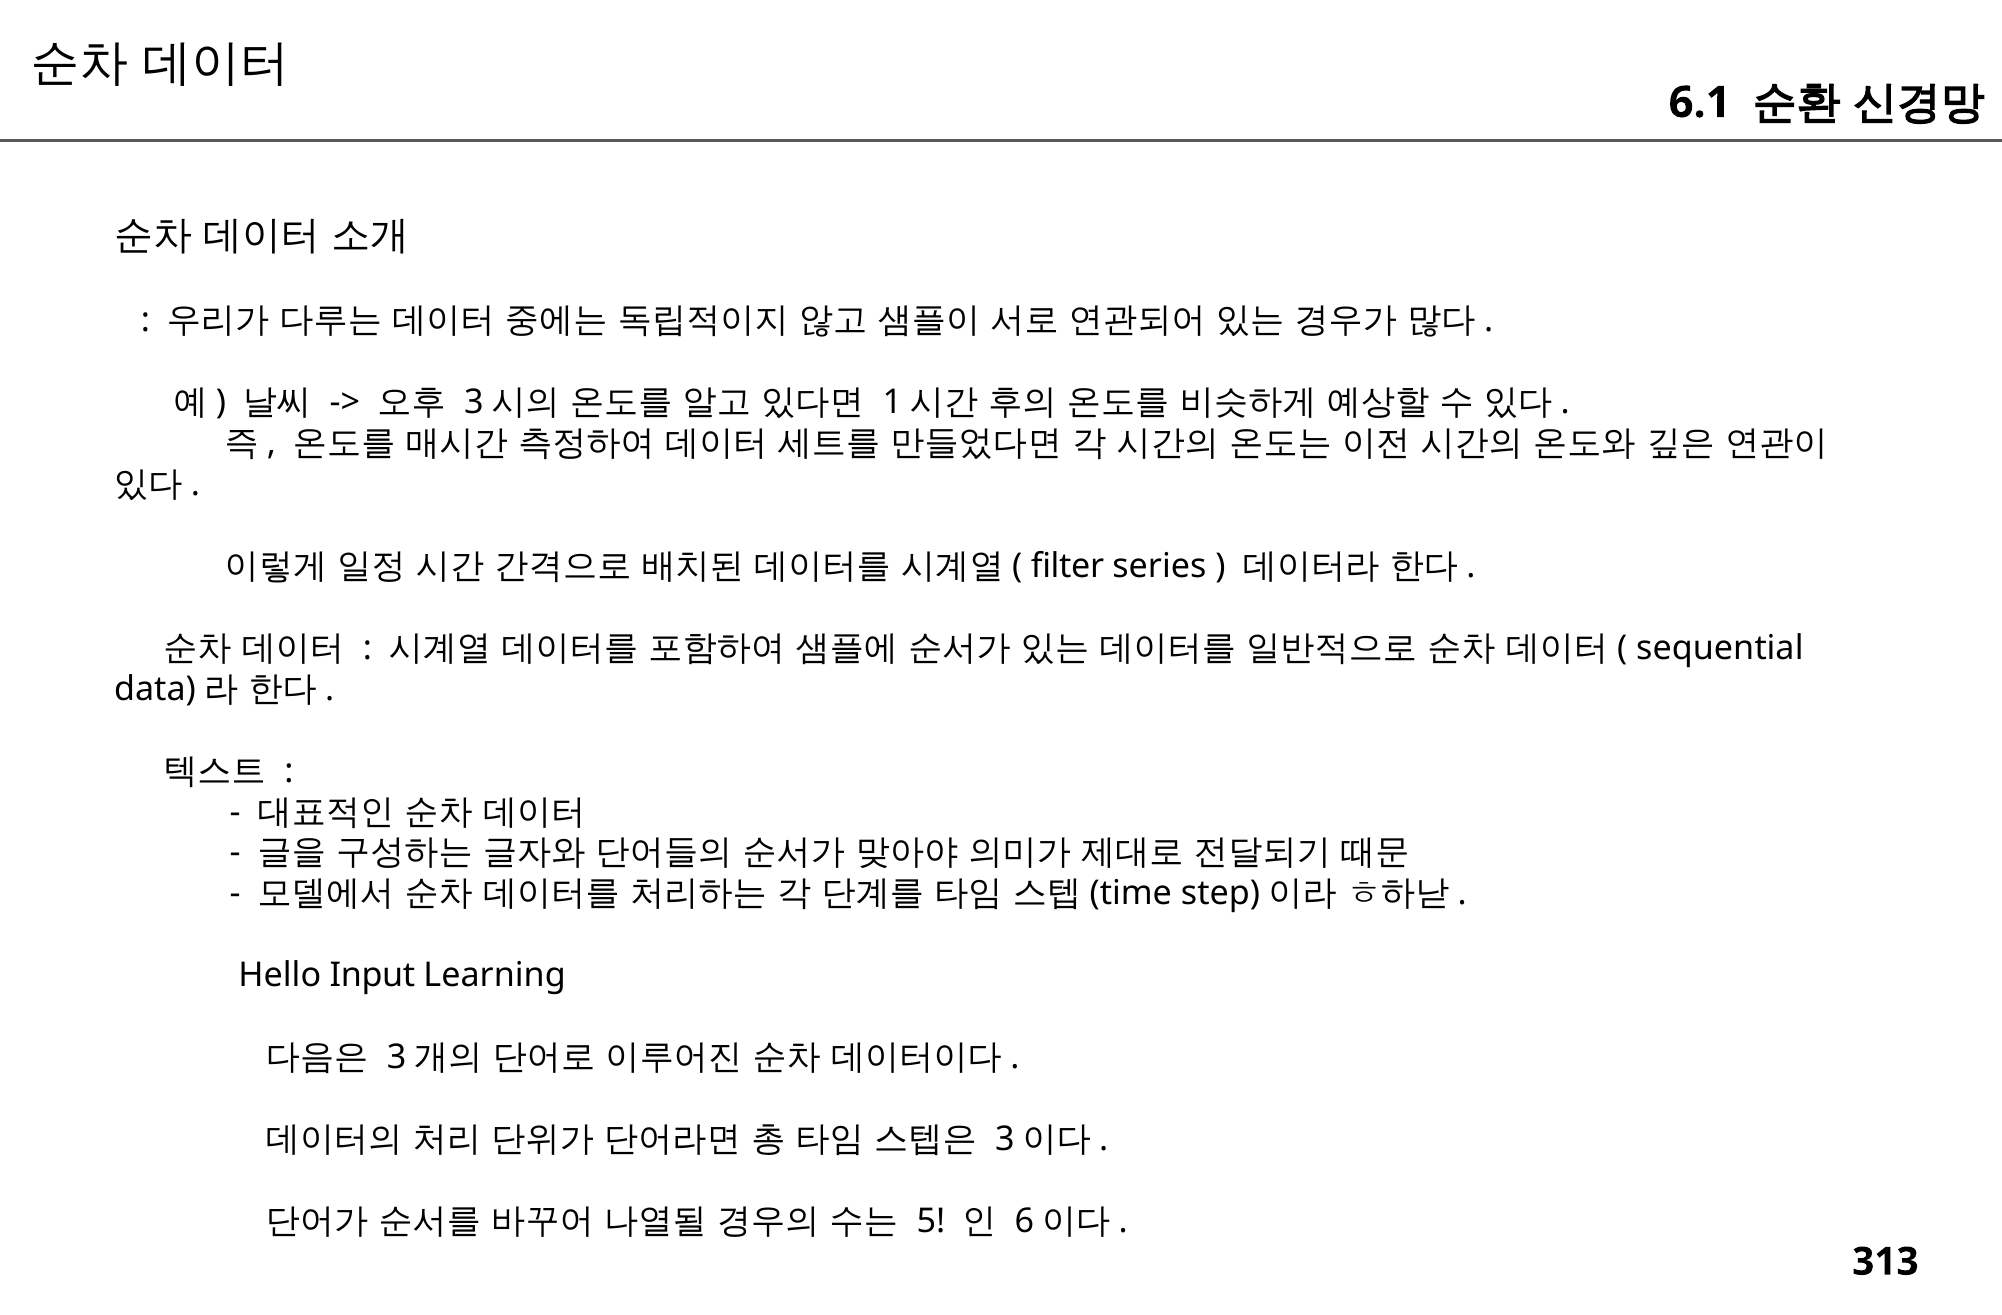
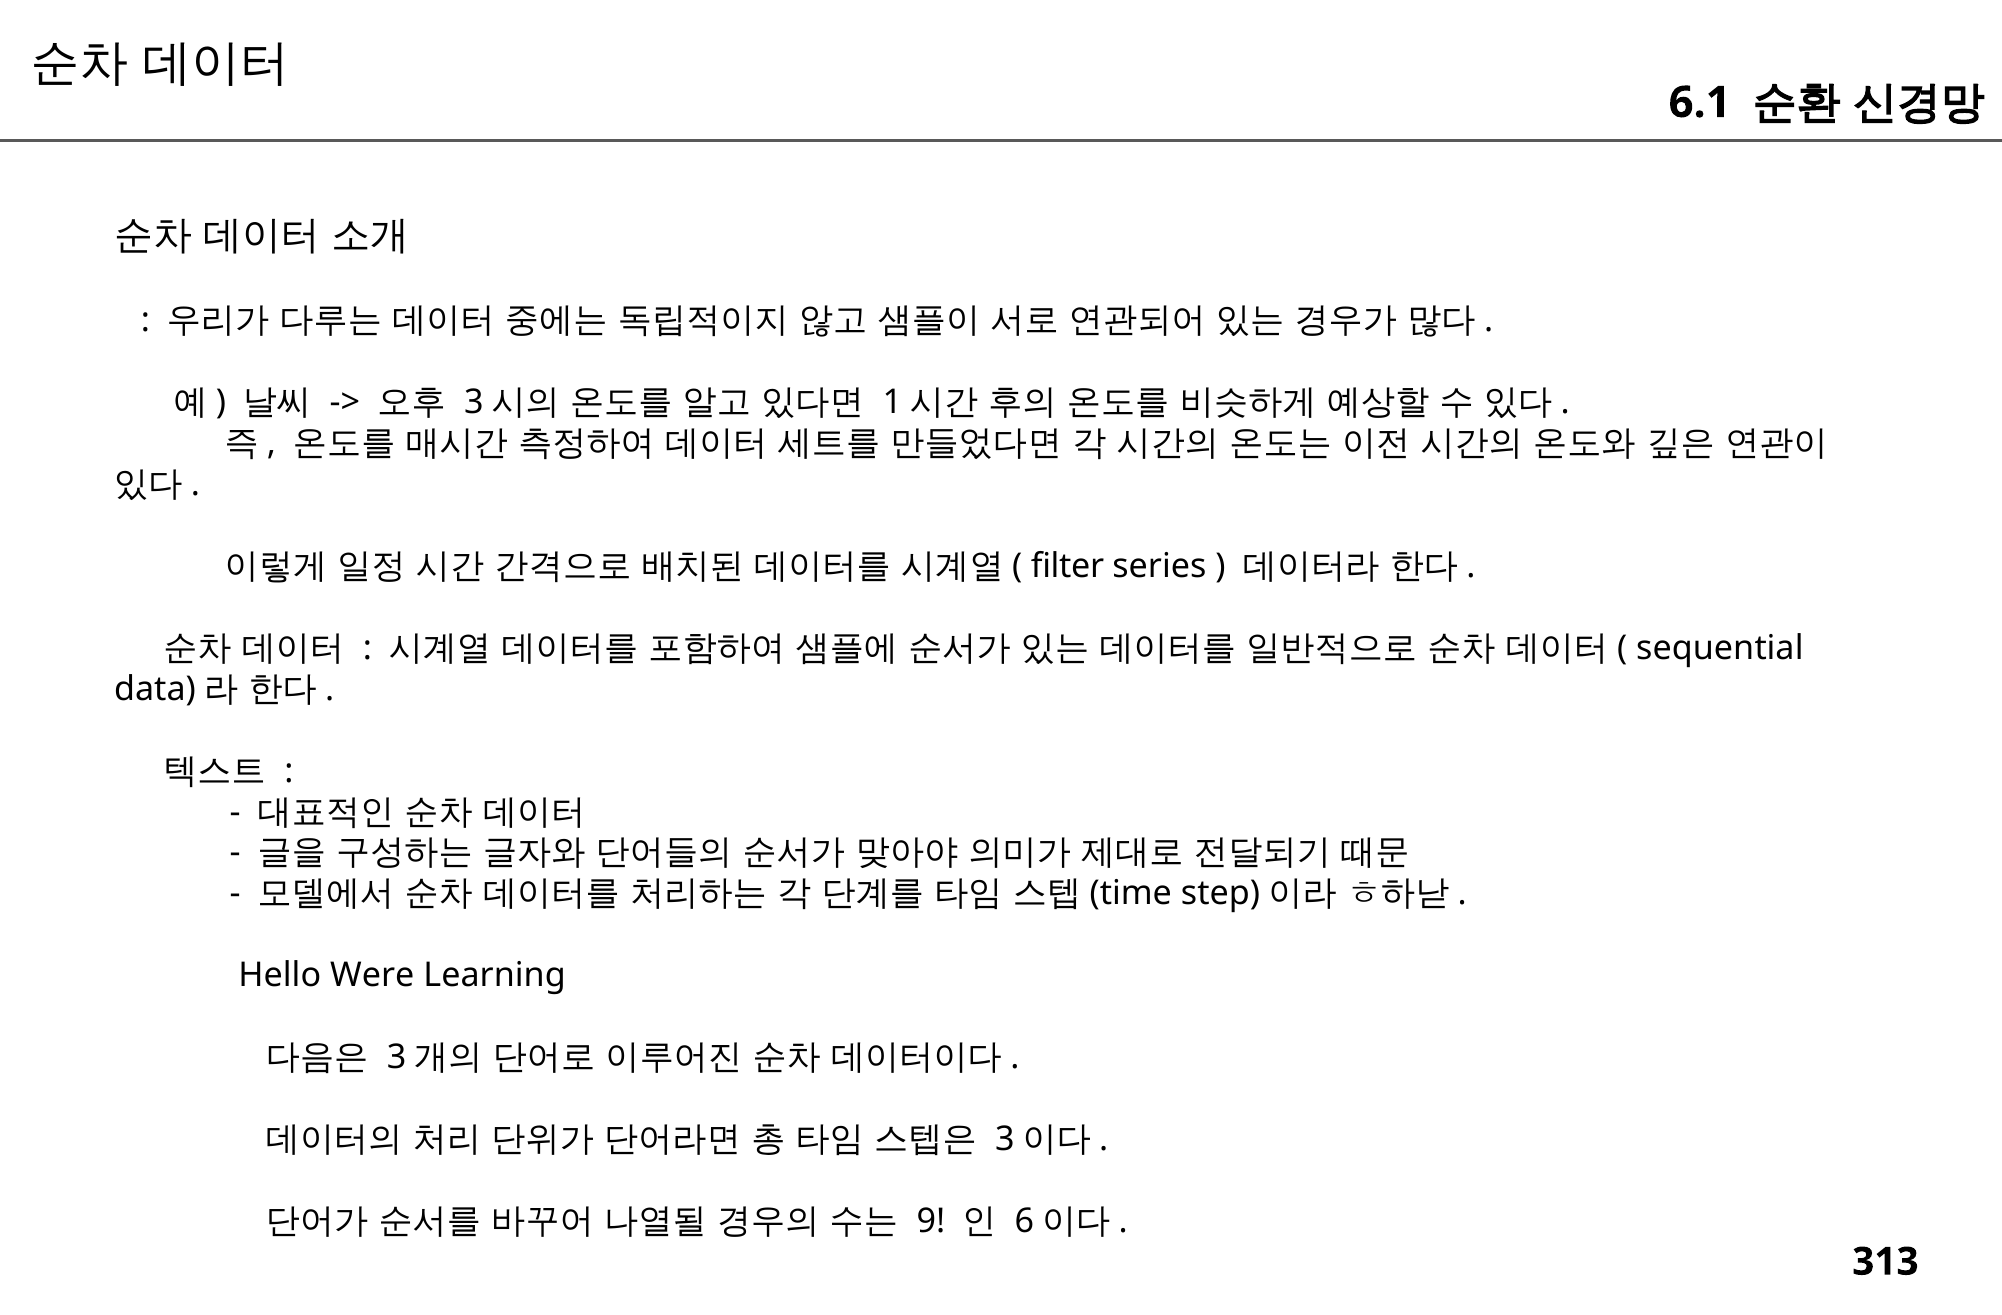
Input: Input -> Were (372, 975)
5: 5 -> 9 (931, 1221)
